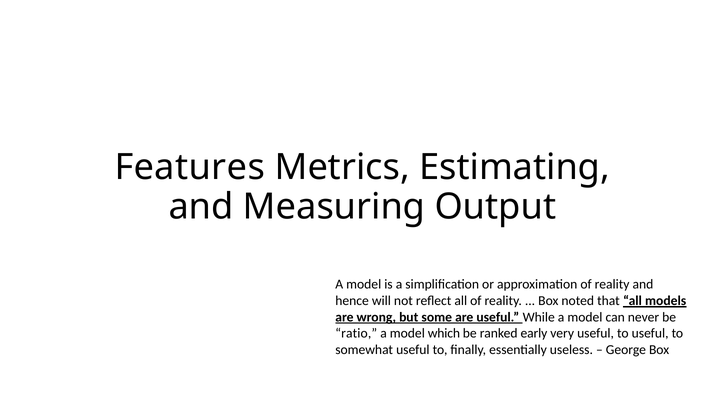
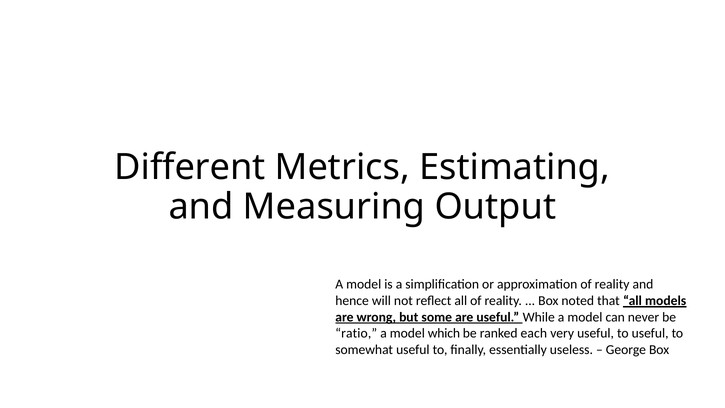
Features: Features -> Different (190, 167)
early: early -> each (534, 333)
